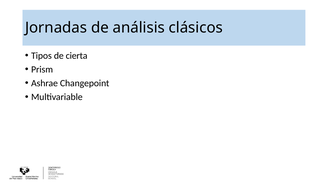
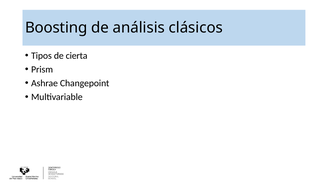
Jornadas: Jornadas -> Boosting (56, 28)
